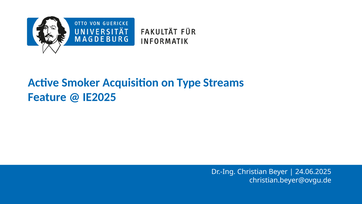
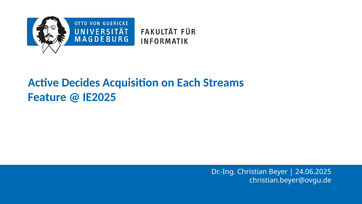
Smoker: Smoker -> Decides (81, 82)
Type: Type -> Each (189, 82)
